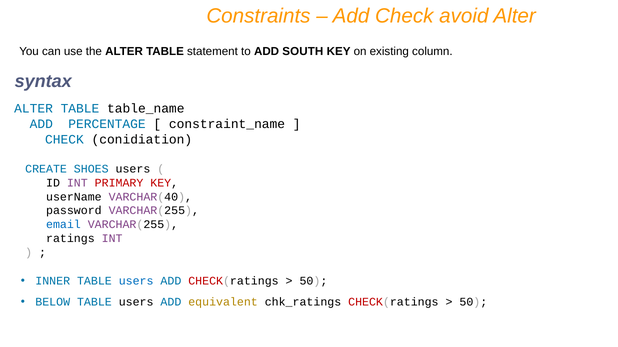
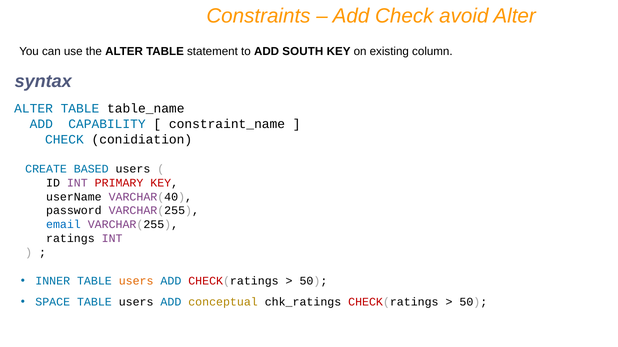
PERCENTAGE: PERCENTAGE -> CAPABILITY (107, 124)
SHOES: SHOES -> BASED (91, 169)
users colour: blue -> orange (136, 282)
BELOW: BELOW -> SPACE (53, 303)
equivalent: equivalent -> conceptual (223, 303)
